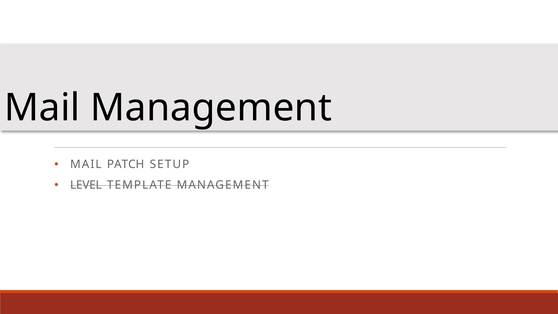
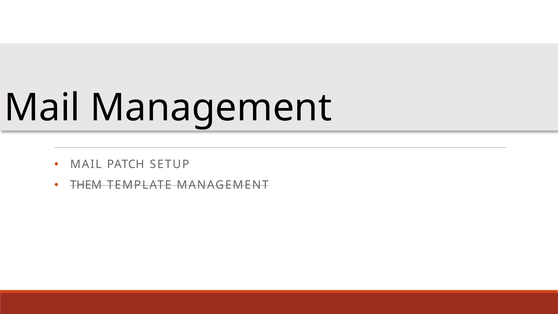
LEVEL: LEVEL -> THEM (86, 185)
